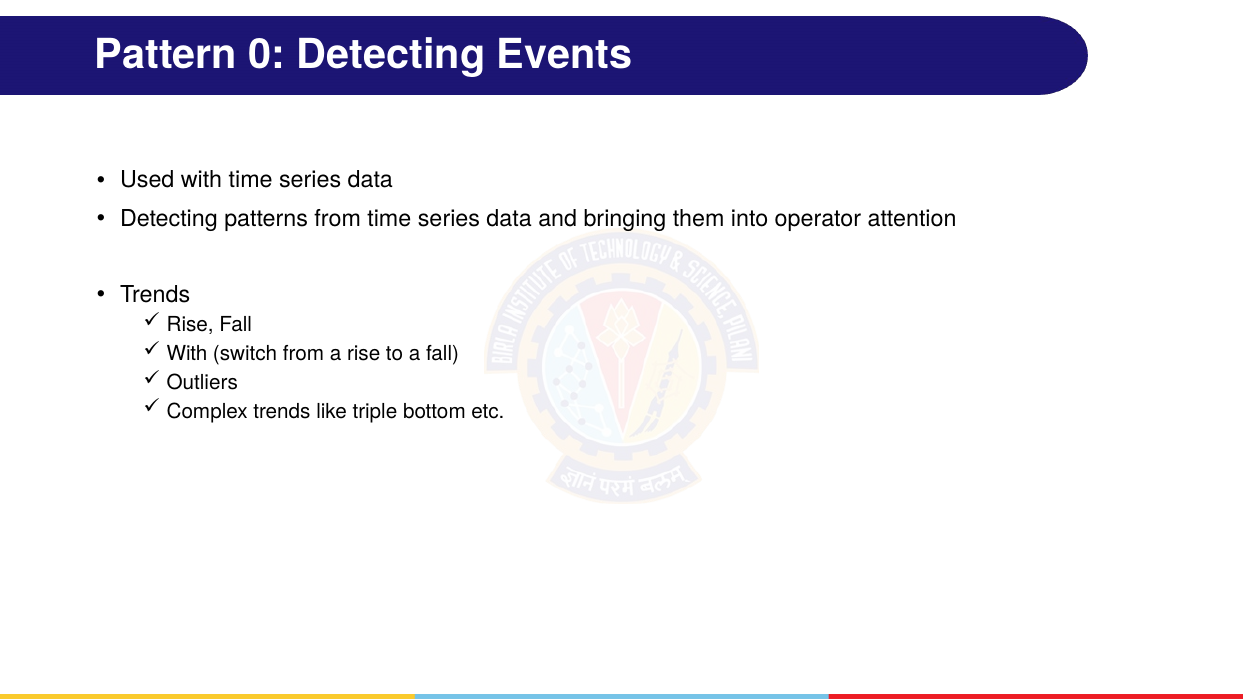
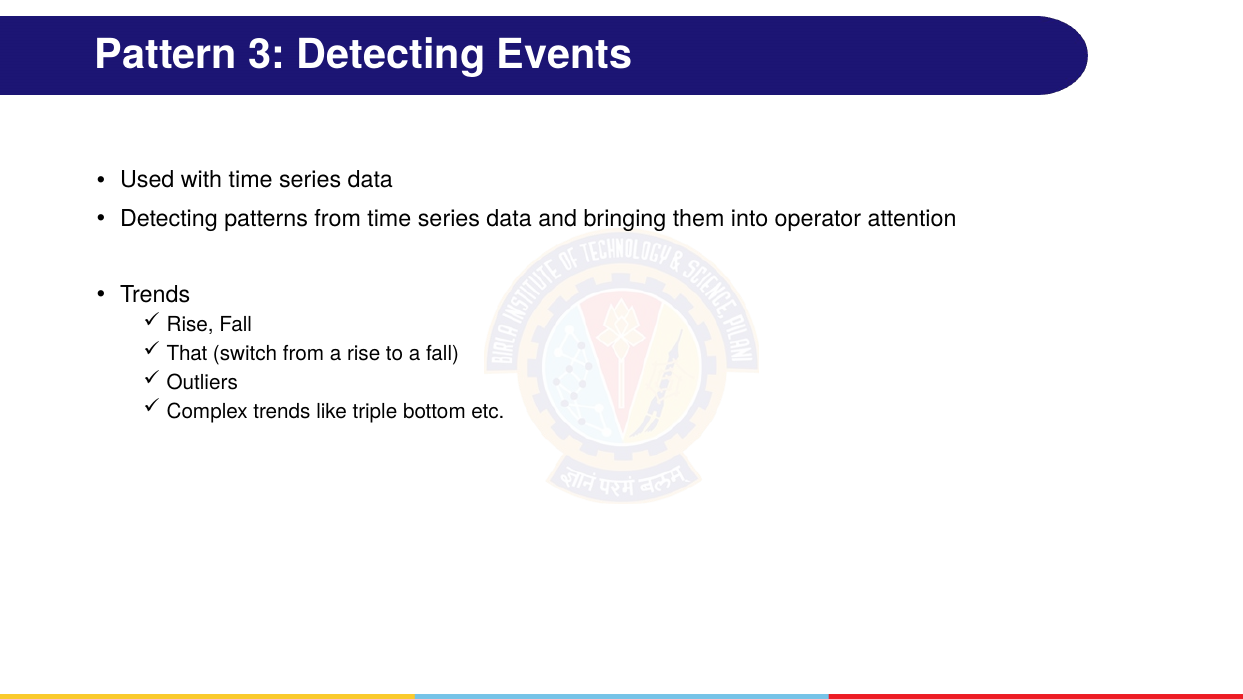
0: 0 -> 3 (267, 55)
With: With -> That (187, 354)
